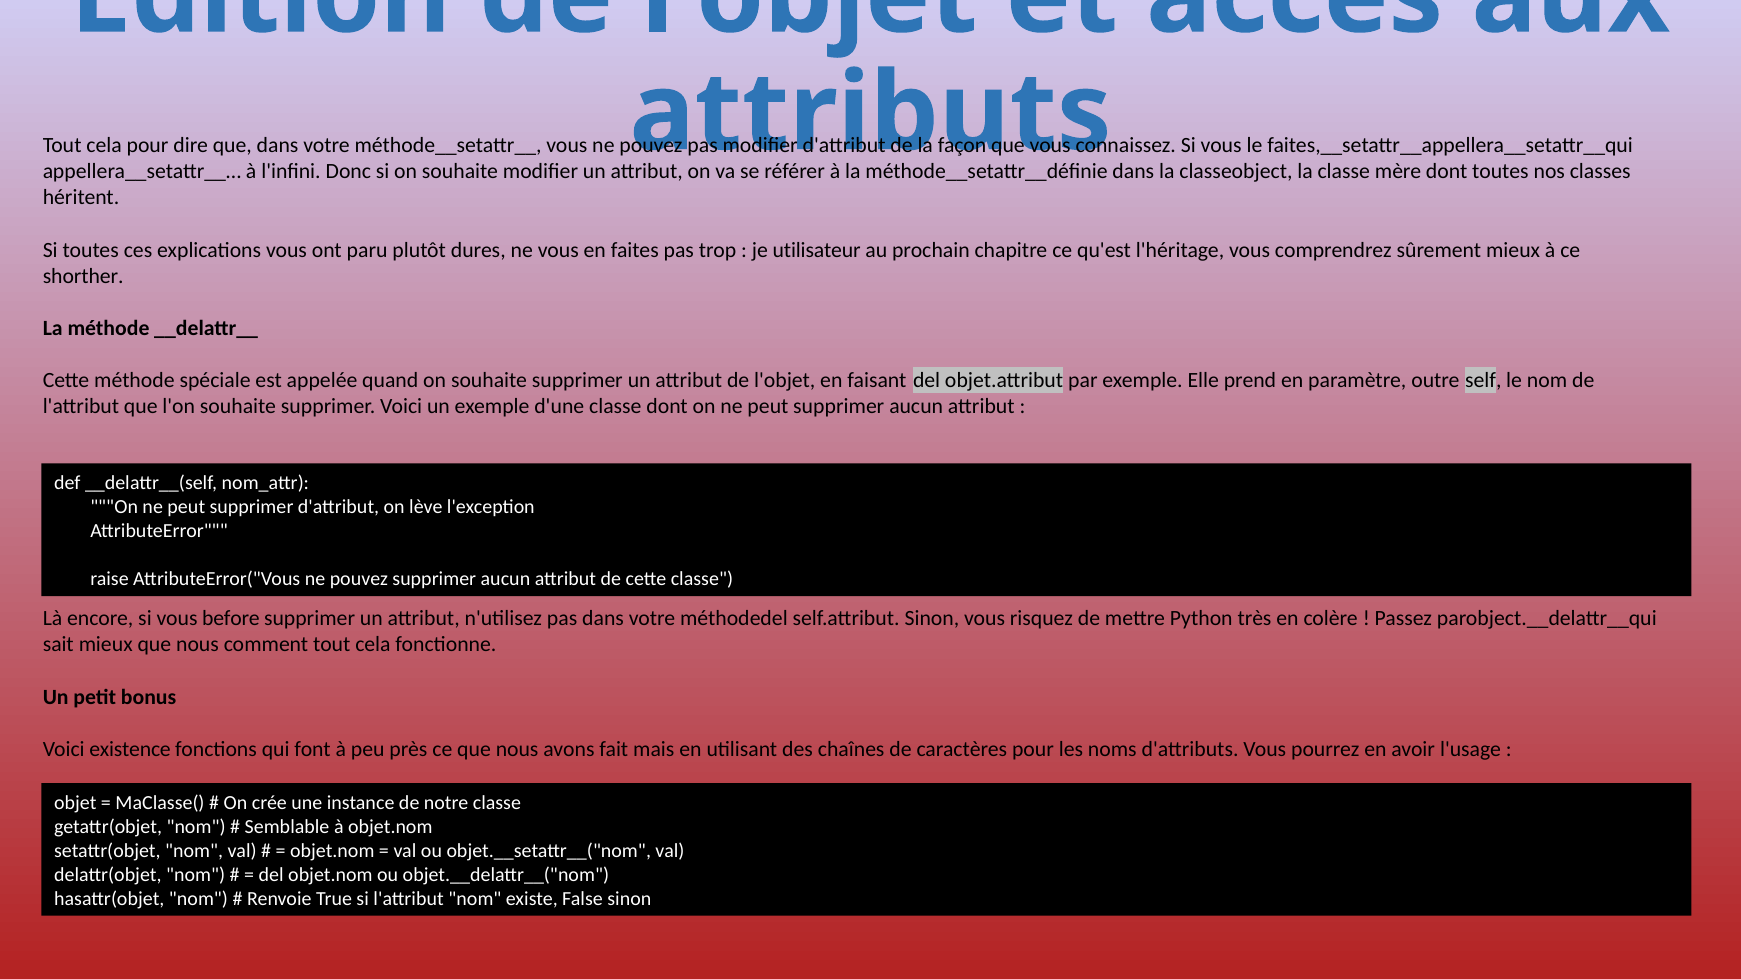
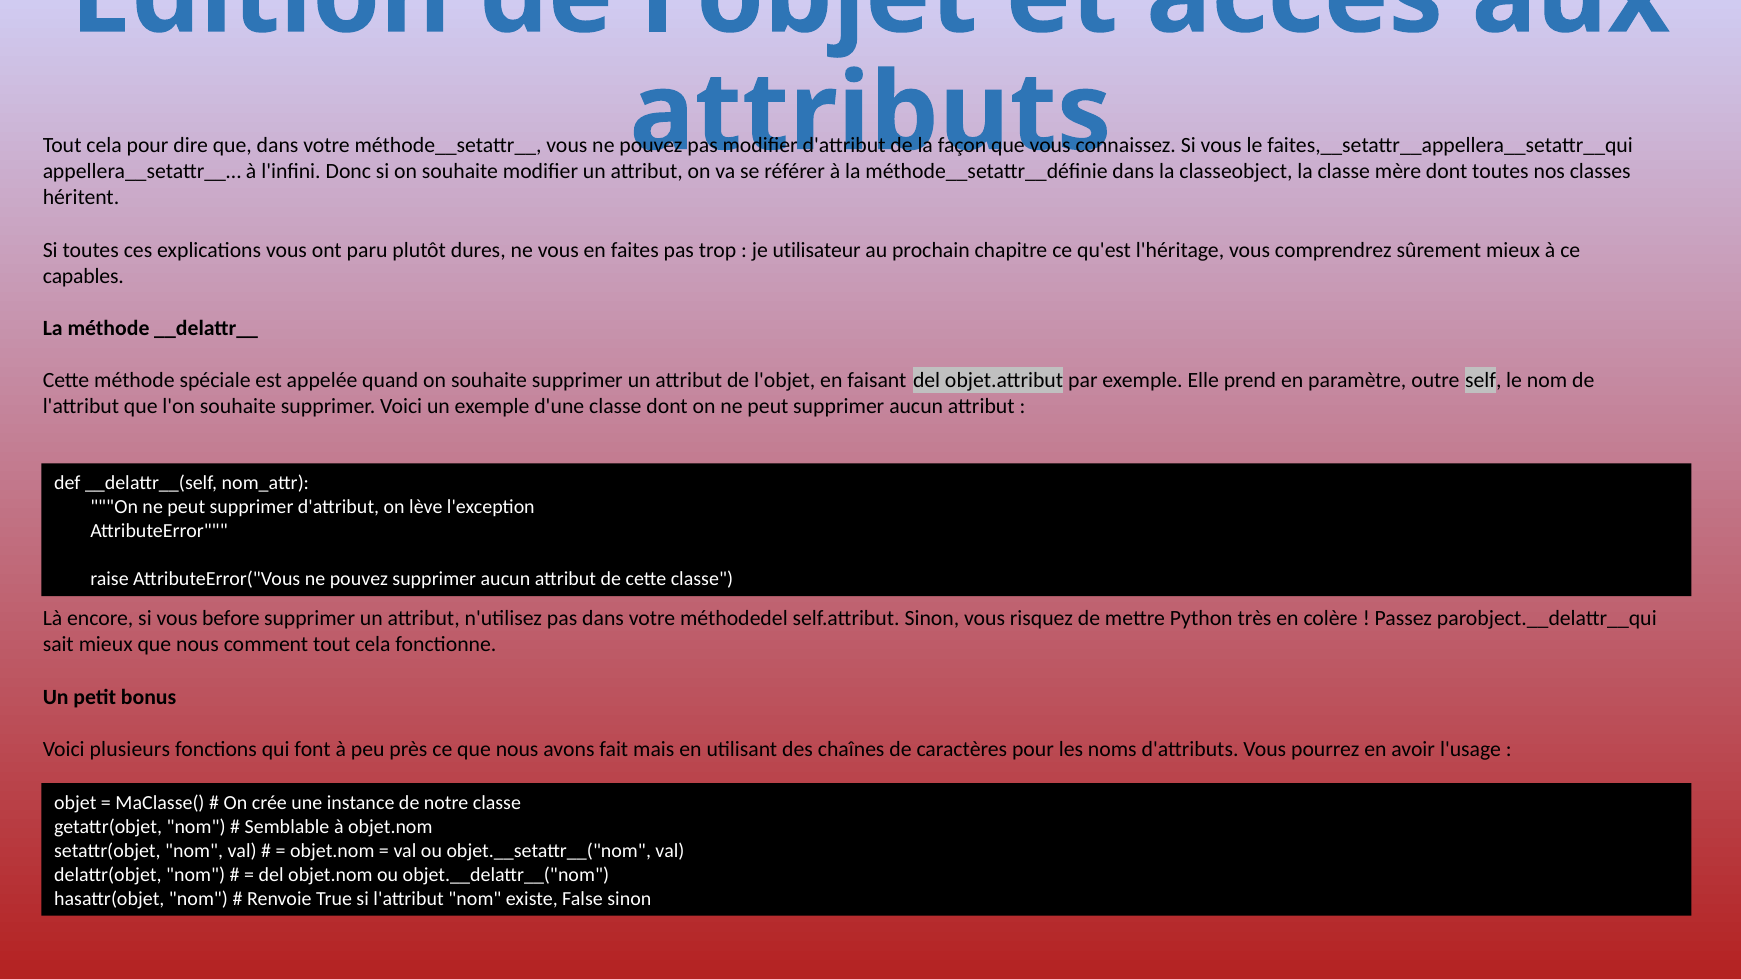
shorther: shorther -> capables (83, 276)
existence: existence -> plusieurs (130, 749)
